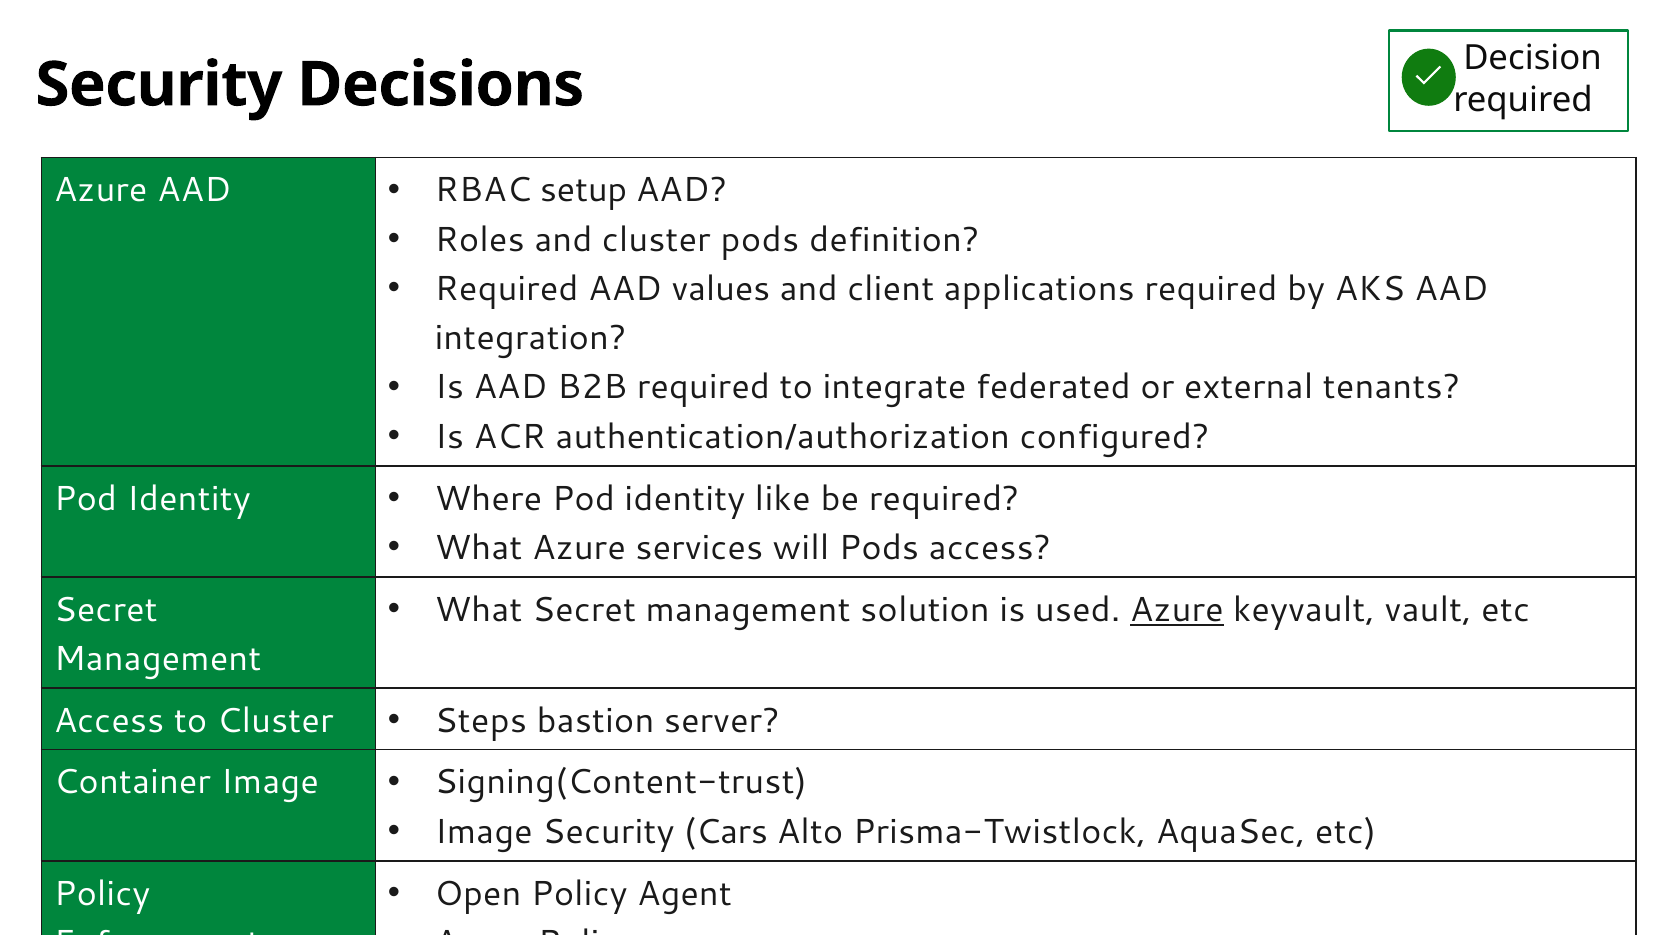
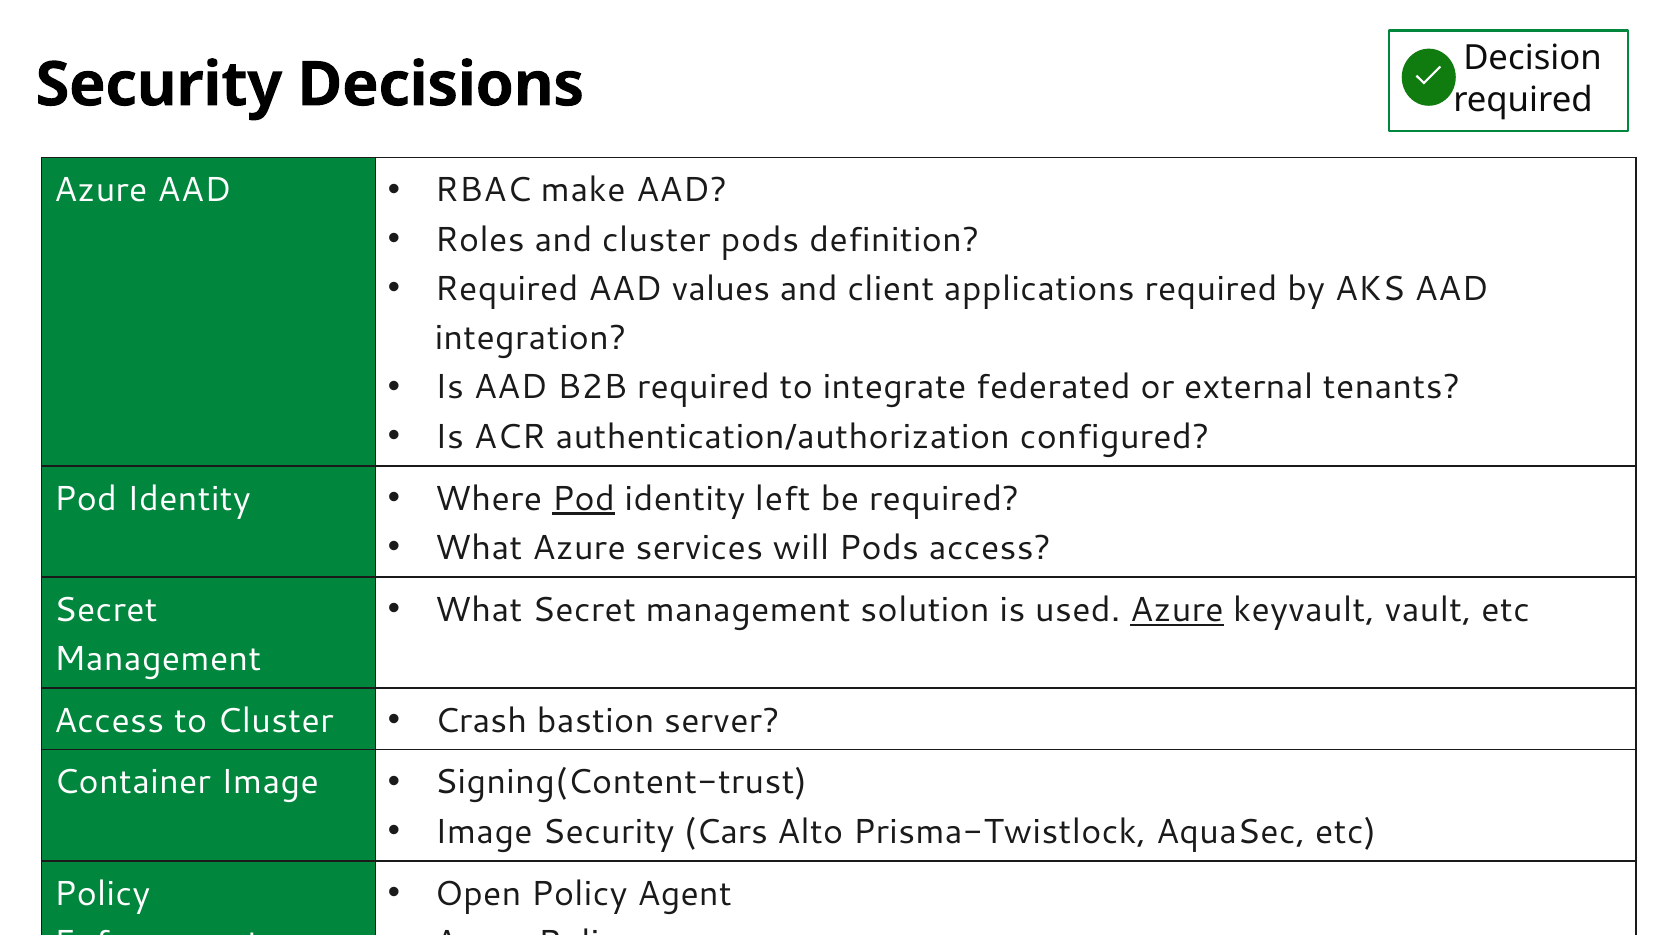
setup: setup -> make (583, 191)
Pod underline: none -> present (583, 499)
like: like -> left (783, 499)
Steps: Steps -> Crash (481, 721)
